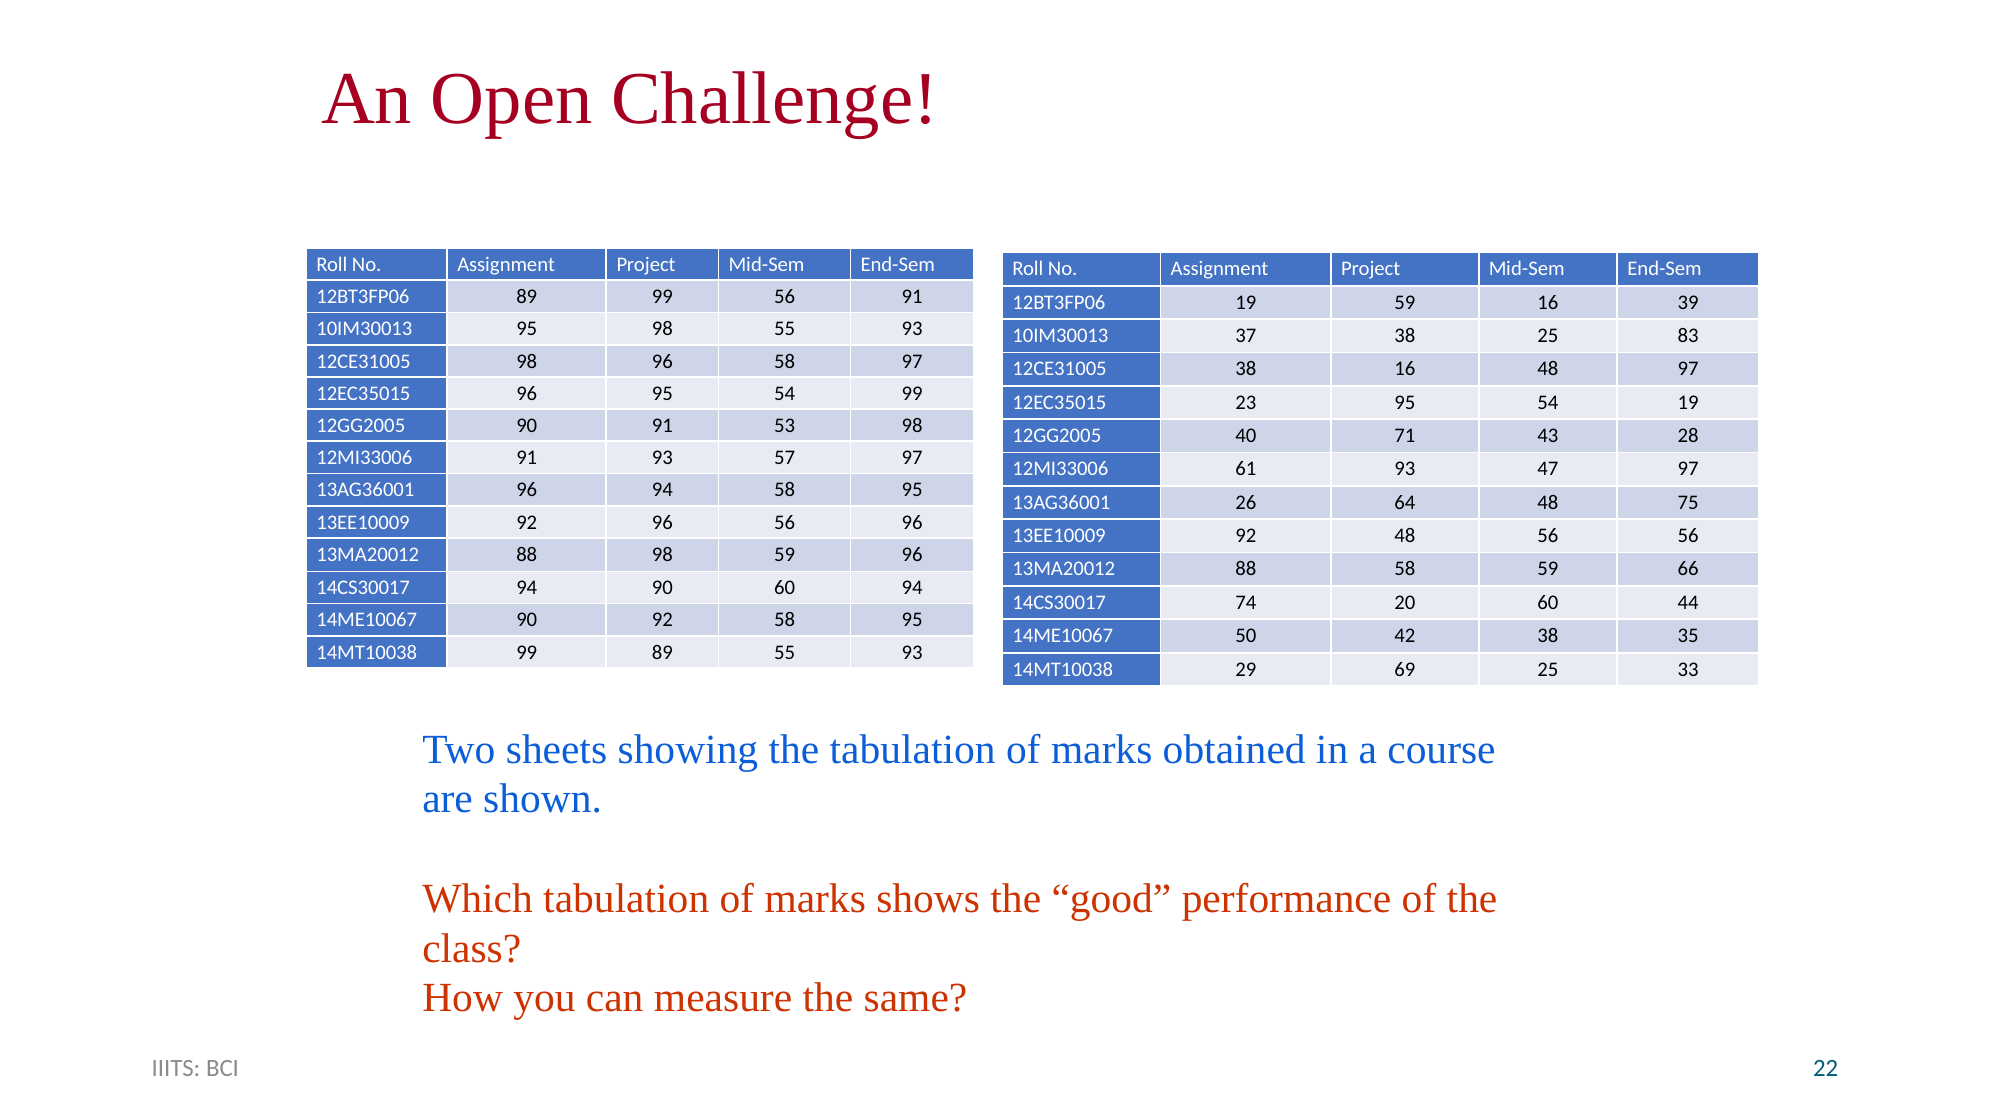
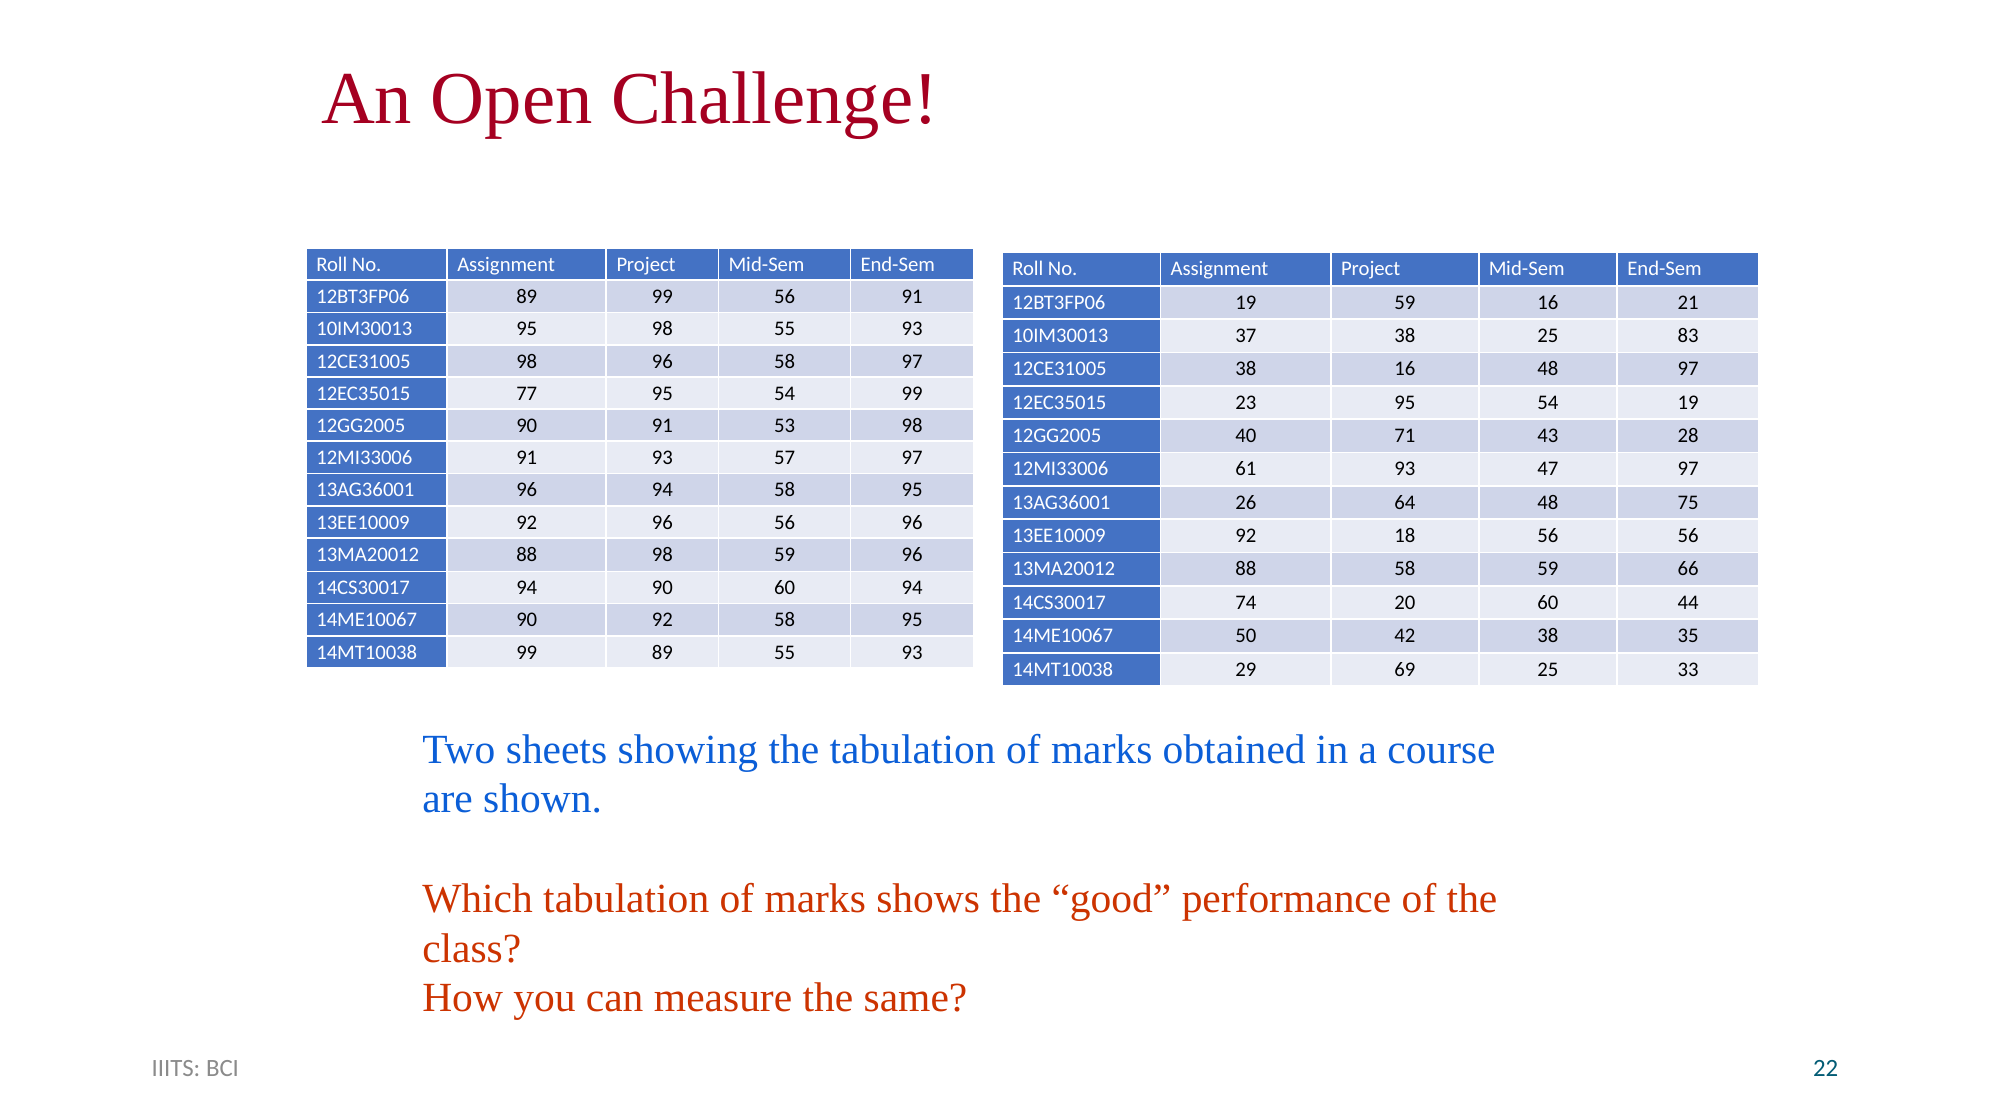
39: 39 -> 21 (1688, 302)
12EC35015 96: 96 -> 77 (527, 394)
92 48: 48 -> 18 (1405, 536)
